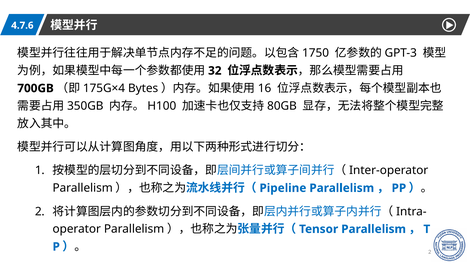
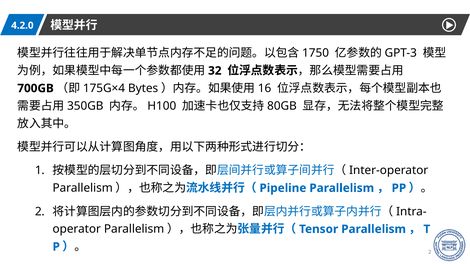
4.7.6: 4.7.6 -> 4.2.0 (22, 25)
